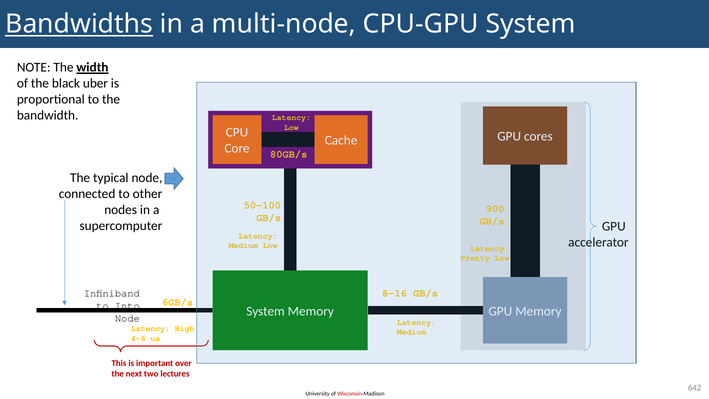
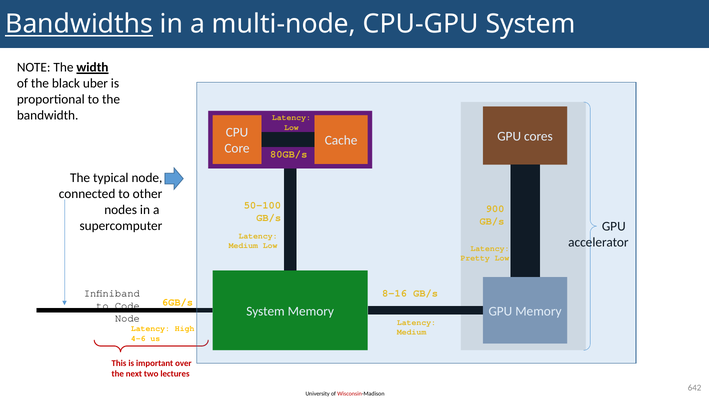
Into: Into -> Code (127, 306)
